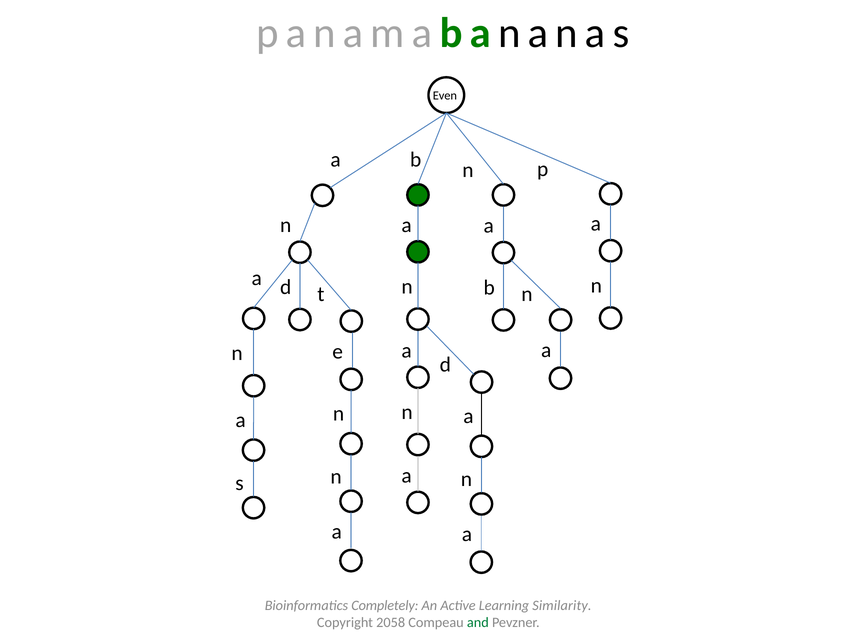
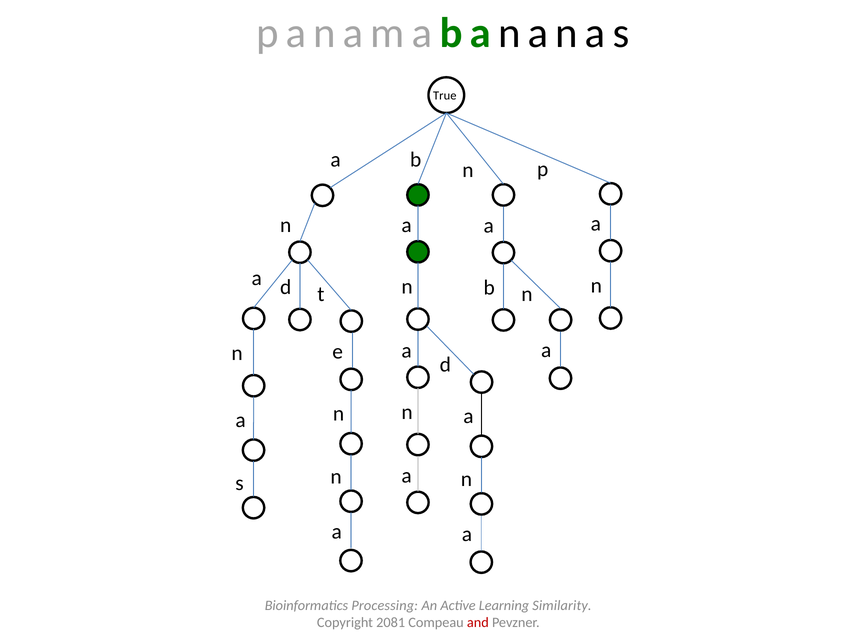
Even: Even -> True (445, 96)
Completely: Completely -> Processing (385, 605)
2058: 2058 -> 2081 (391, 622)
and colour: green -> red (478, 622)
